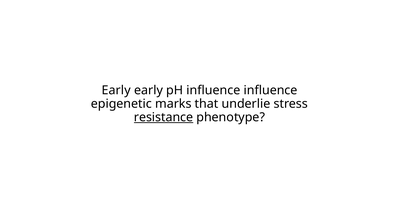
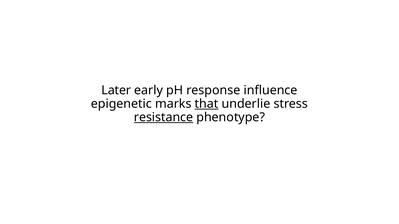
Early: Early -> Later (116, 90)
pH influence: influence -> response (213, 90)
that underline: none -> present (207, 104)
